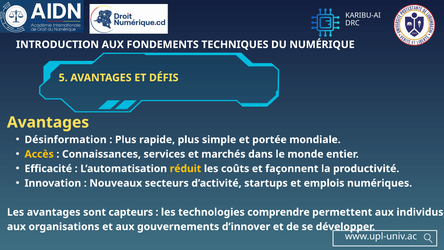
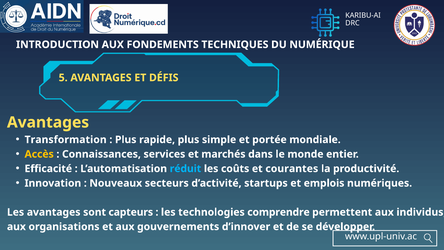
Désinformation: Désinformation -> Transformation (66, 140)
réduit colour: yellow -> light blue (185, 169)
façonnent: façonnent -> courantes (292, 169)
